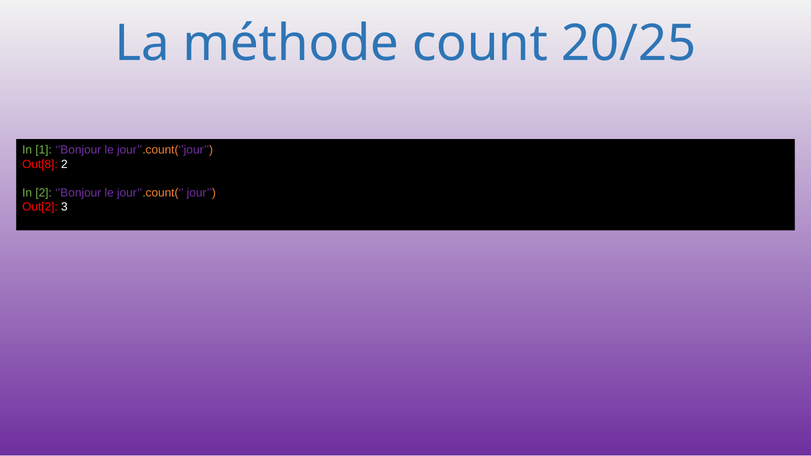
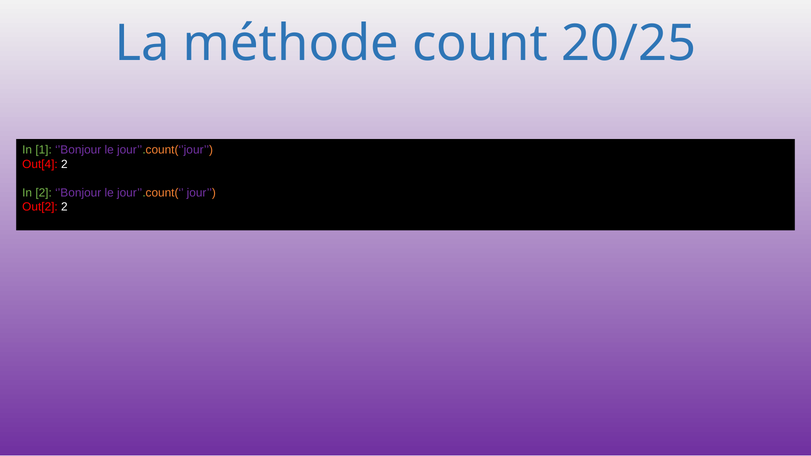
Out[8: Out[8 -> Out[4 (40, 164)
Out[2 3: 3 -> 2 (64, 207)
